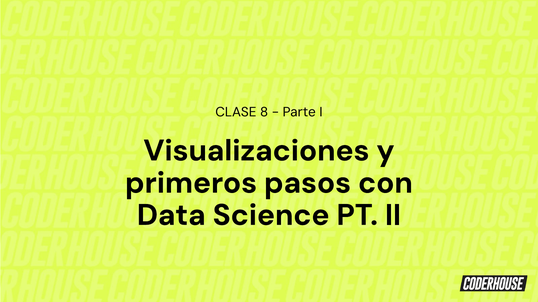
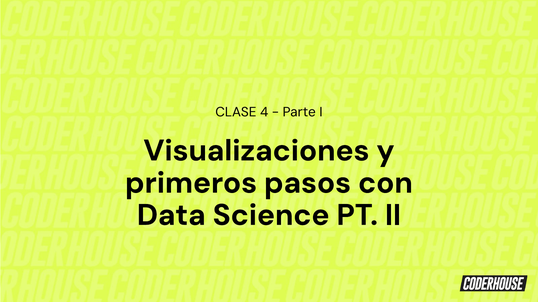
8: 8 -> 4 (264, 112)
